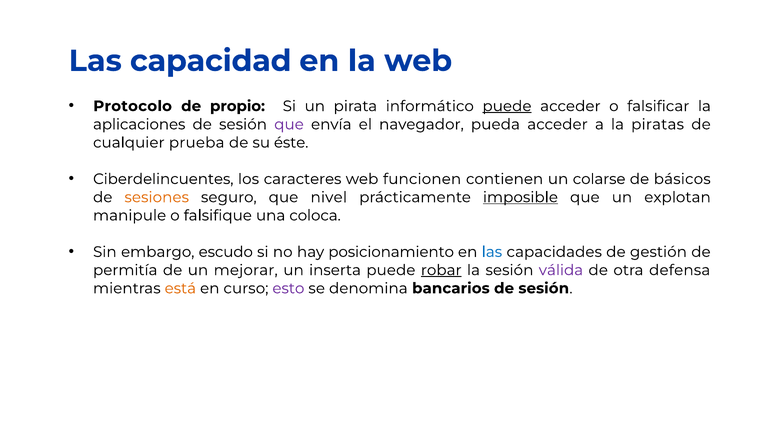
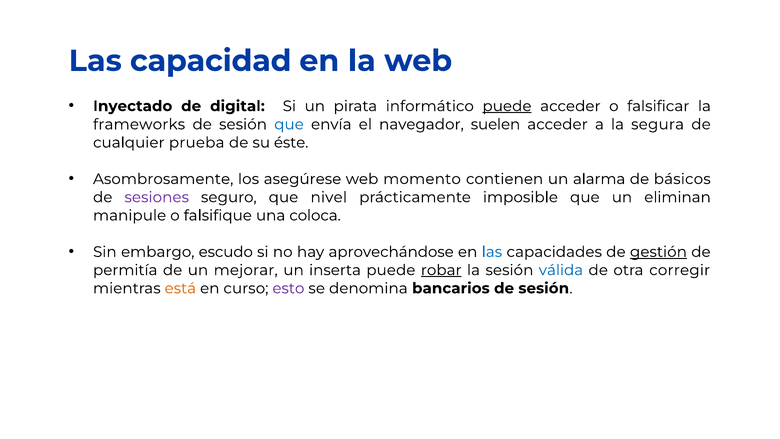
Protocolo: Protocolo -> Inyectado (133, 106)
propio: propio -> digital (237, 106)
aplicaciones: aplicaciones -> frameworks (139, 124)
que colour: purple -> blue (289, 124)
pueda: pueda -> suelen (496, 124)
piratas: piratas -> segura (658, 124)
Ciberdelincuentes: Ciberdelincuentes -> Asombrosamente (163, 179)
caracteres: caracteres -> asegúrese (303, 179)
funcionen: funcionen -> momento (422, 179)
colarse: colarse -> alarma (599, 179)
sesiones colour: orange -> purple (157, 197)
imposible underline: present -> none (520, 197)
explotan: explotan -> eliminan (678, 197)
posicionamiento: posicionamiento -> aprovechándose (391, 252)
gestión underline: none -> present (658, 252)
válida colour: purple -> blue (561, 270)
defensa: defensa -> corregir (680, 270)
